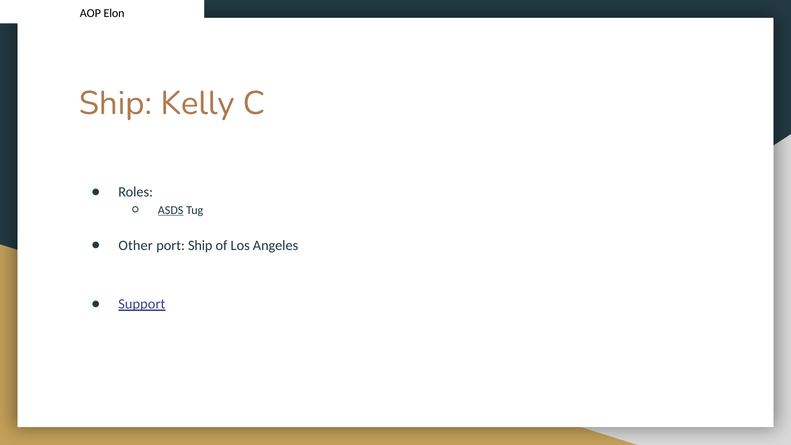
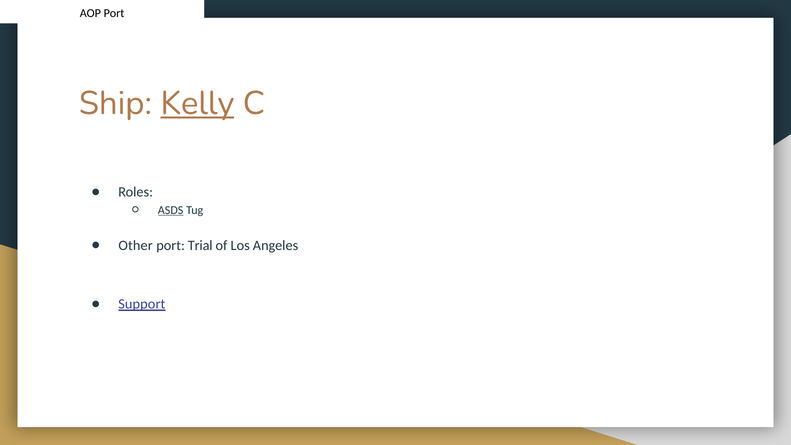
AOP Elon: Elon -> Port (114, 13)
Kelly underline: none -> present (197, 103)
port Ship: Ship -> Trial (200, 245)
